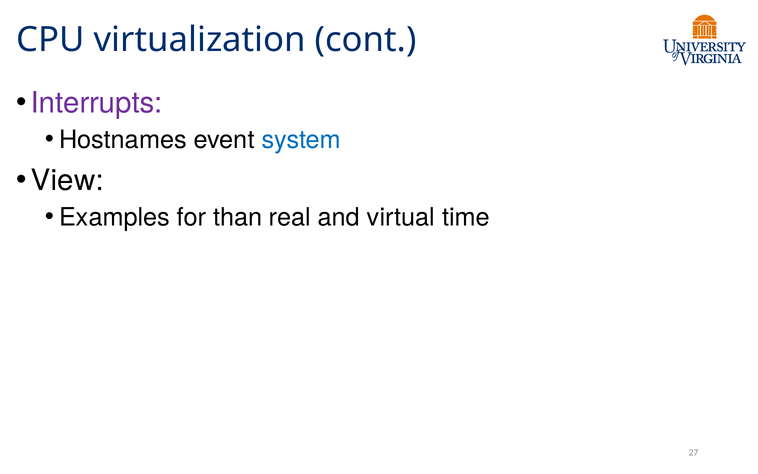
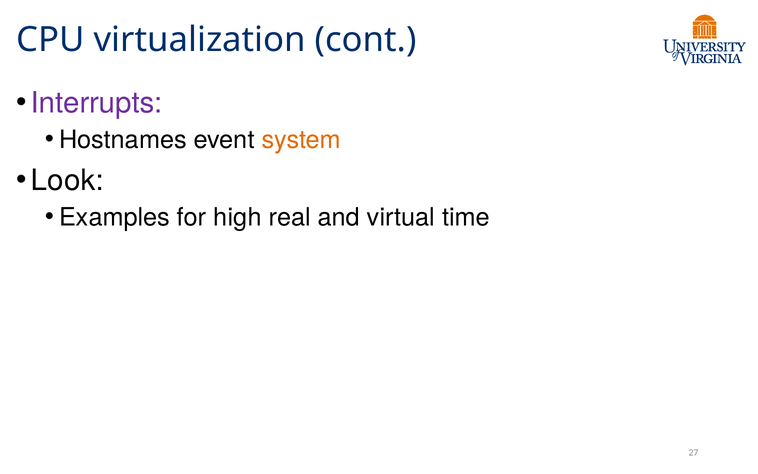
system colour: blue -> orange (301, 140)
View: View -> Look (67, 181)
than: than -> high (237, 217)
